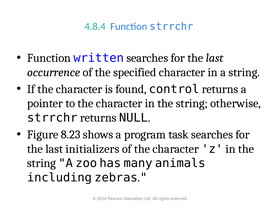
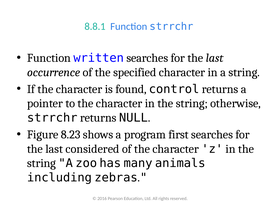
4.8.4: 4.8.4 -> 8.8.1 (95, 26)
task: task -> first (179, 135)
initializers: initializers -> considered (92, 149)
